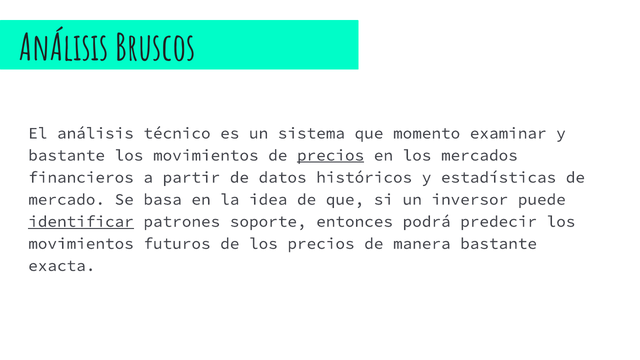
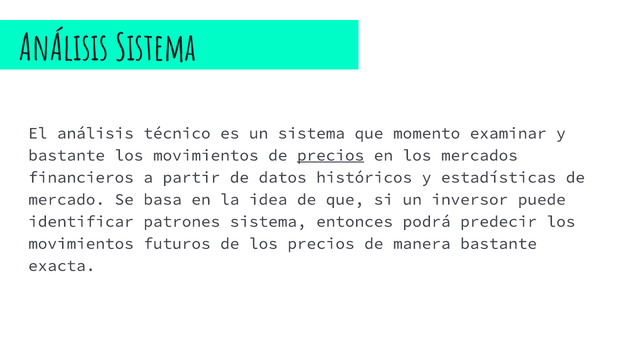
AnÁlisis Bruscos: Bruscos -> Sistema (156, 48)
identificar underline: present -> none (81, 222)
patrones soporte: soporte -> sistema (268, 222)
